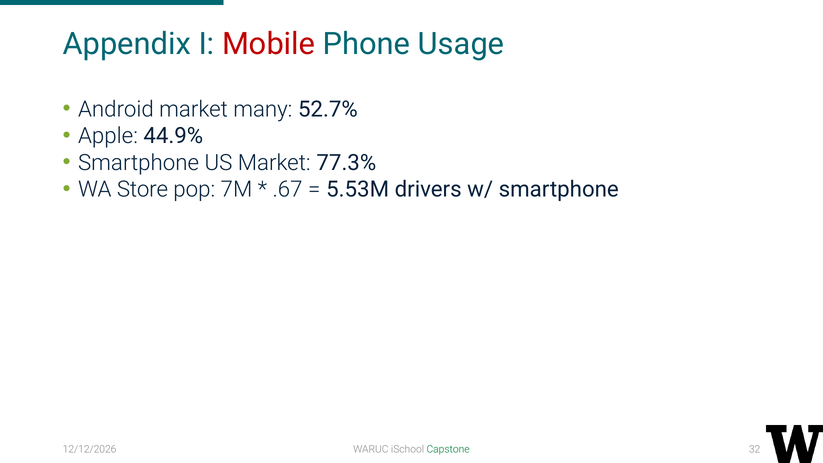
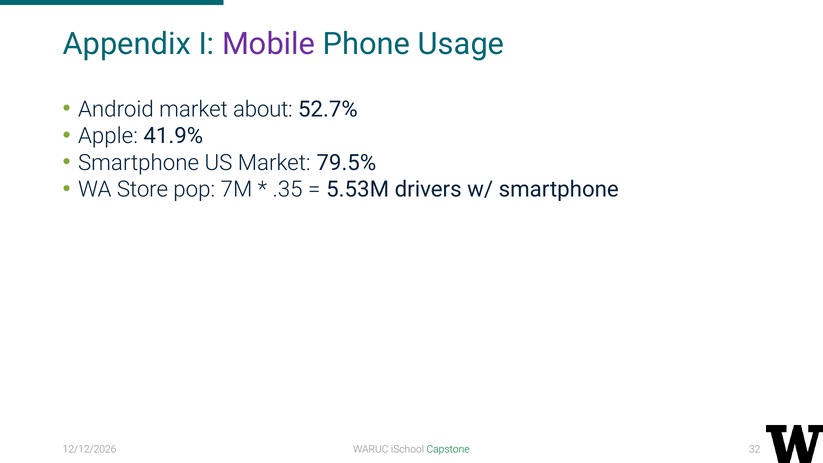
Mobile colour: red -> purple (269, 44)
many: many -> about (263, 109)
44.9%: 44.9% -> 41.9% (173, 136)
77.3%: 77.3% -> 79.5% (346, 163)
.67: .67 -> .35 (288, 189)
